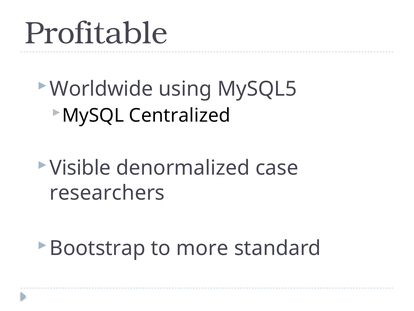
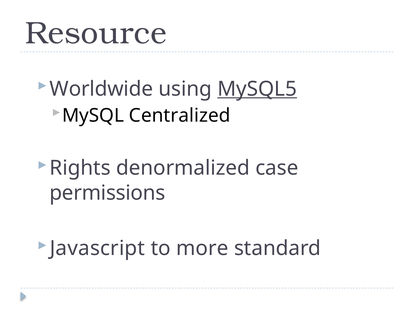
Profitable: Profitable -> Resource (96, 33)
MySQL5 underline: none -> present (257, 89)
Visible: Visible -> Rights (80, 168)
researchers: researchers -> permissions (107, 193)
Bootstrap: Bootstrap -> Javascript (97, 248)
